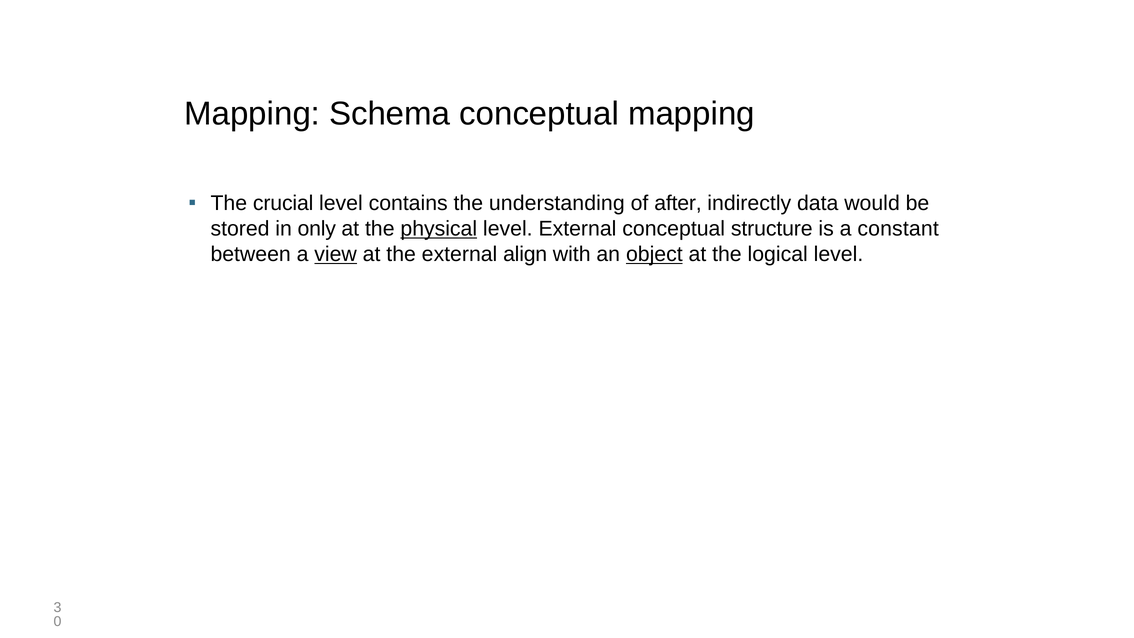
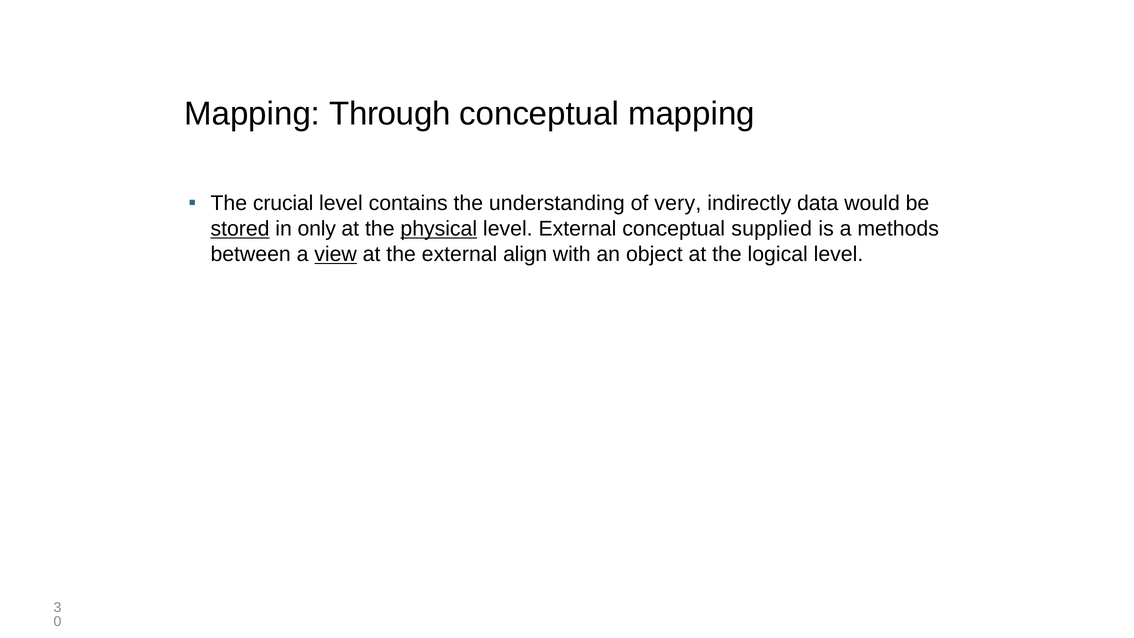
Schema: Schema -> Through (390, 114)
after: after -> very (678, 203)
stored underline: none -> present (240, 229)
structure: structure -> supplied (772, 229)
constant: constant -> methods (898, 229)
object underline: present -> none (654, 254)
